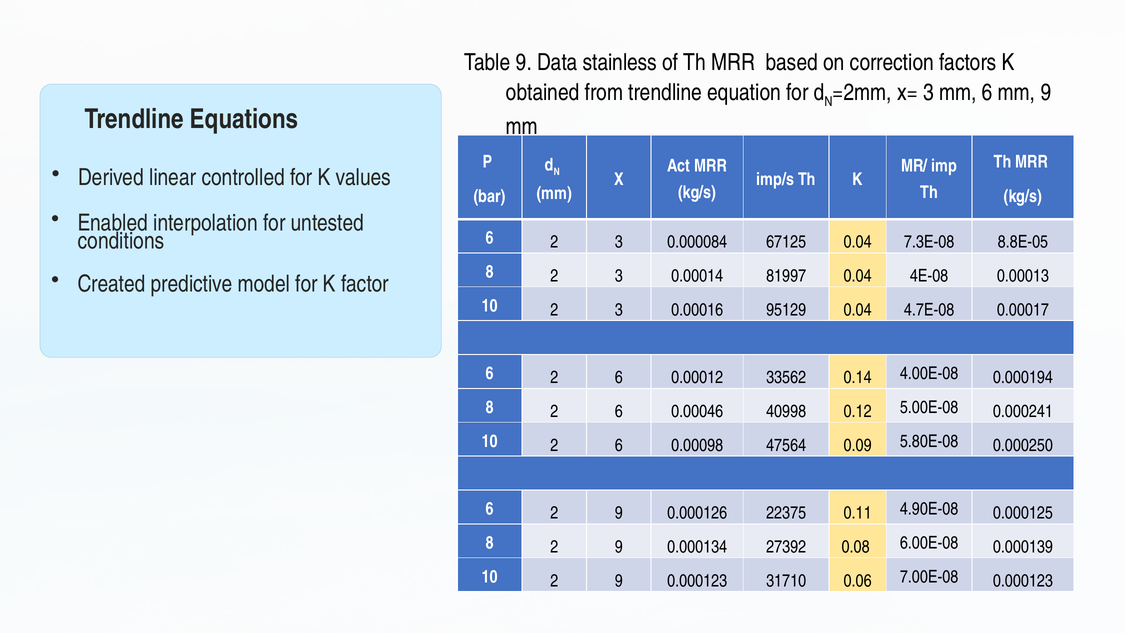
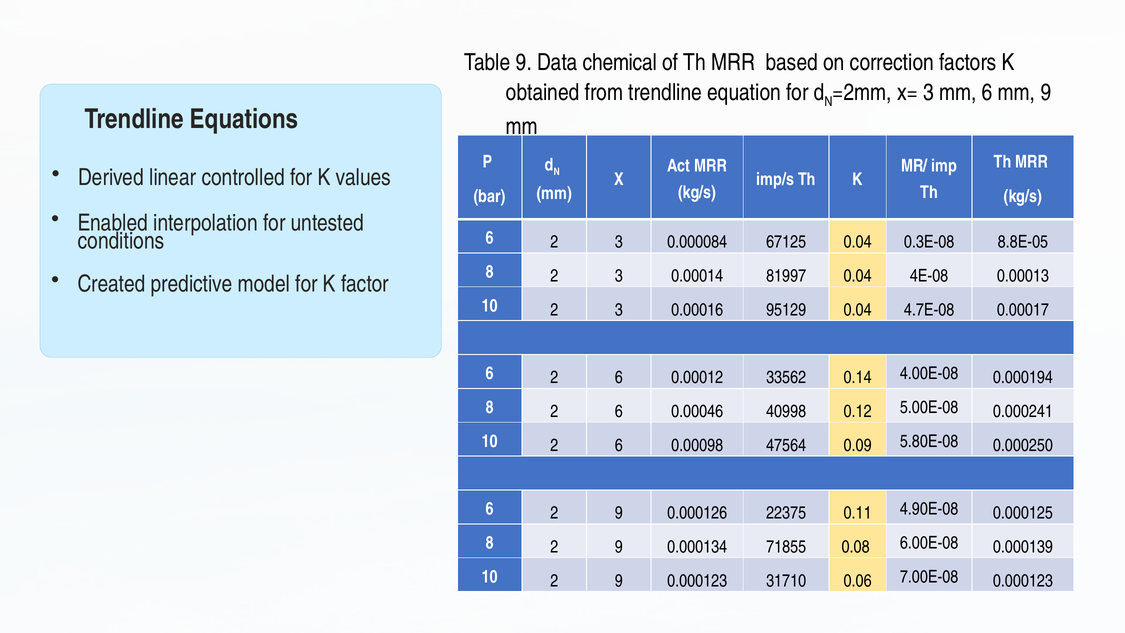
stainless: stainless -> chemical (620, 62)
7.3E-08: 7.3E-08 -> 0.3E-08 (929, 242)
27392: 27392 -> 71855 (786, 547)
